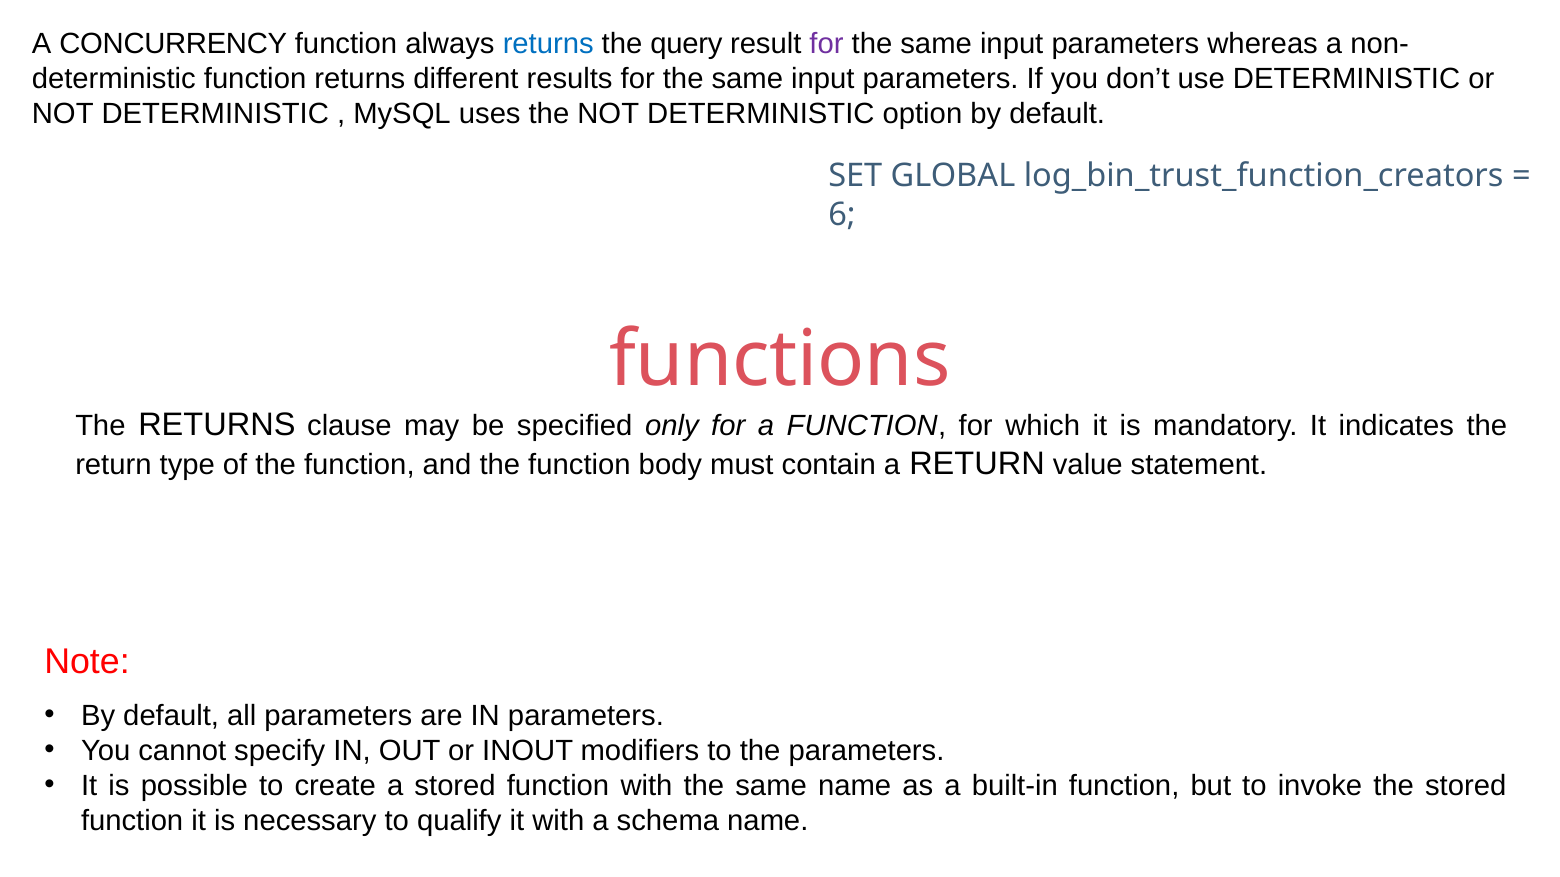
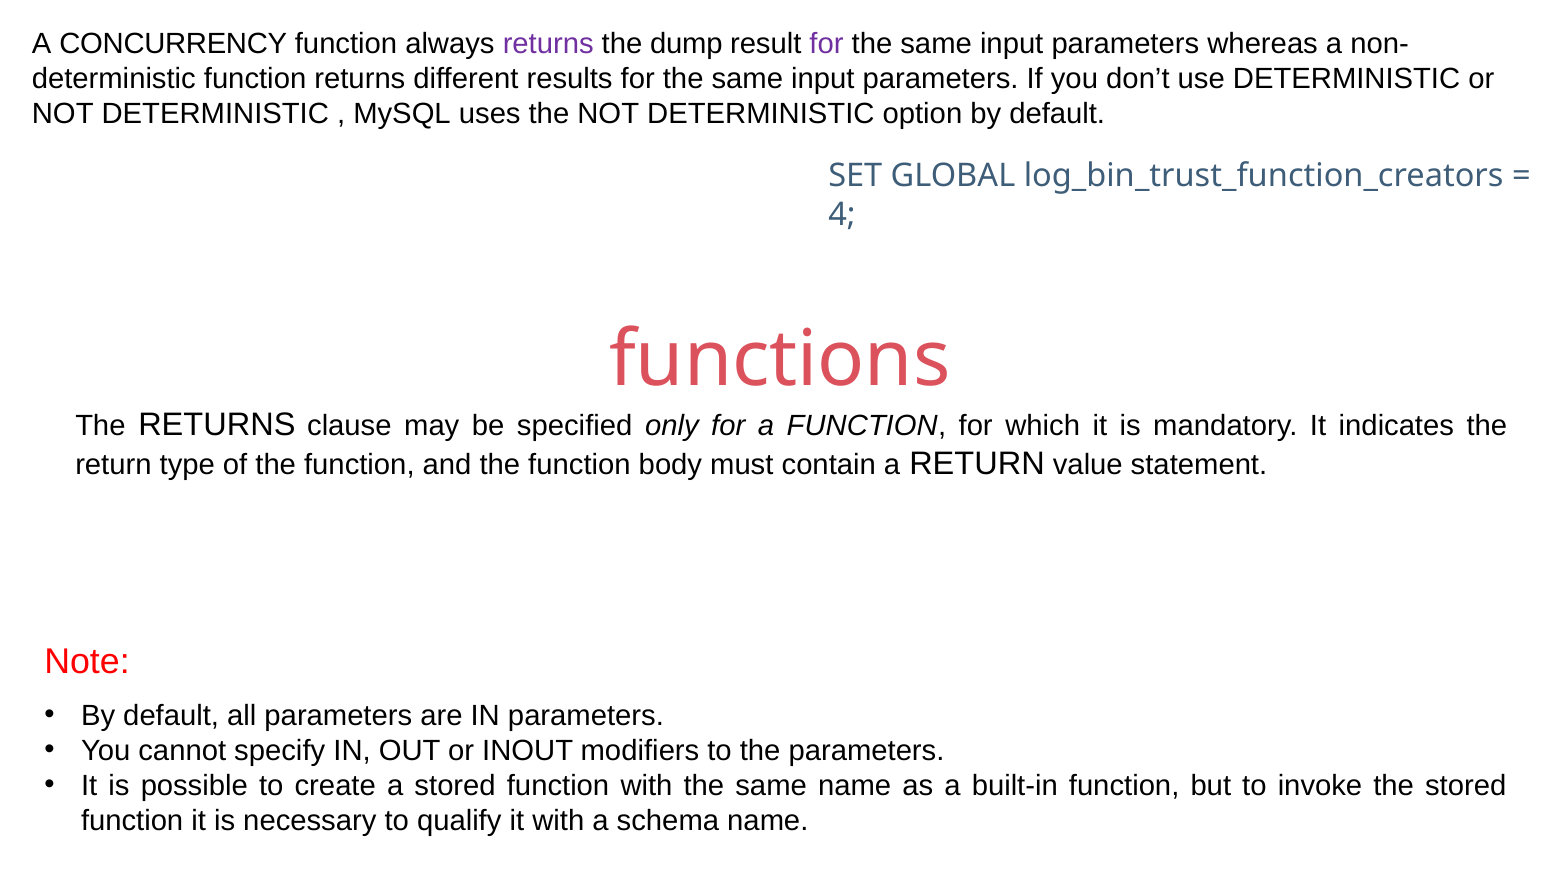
returns colour: blue -> purple (548, 44)
query: query -> dump (686, 44)
6: 6 -> 4 (842, 215)
